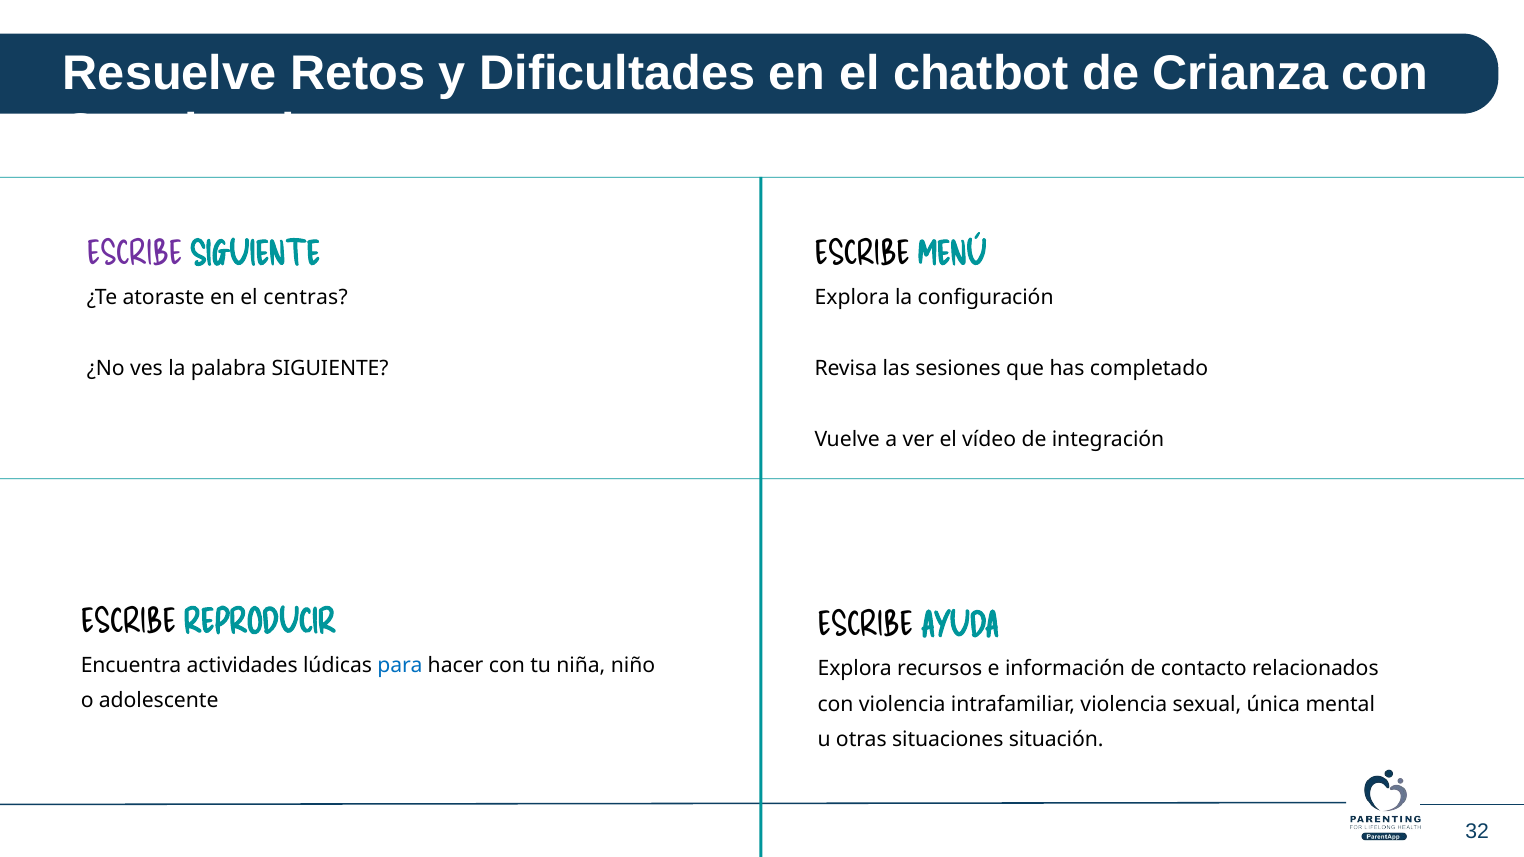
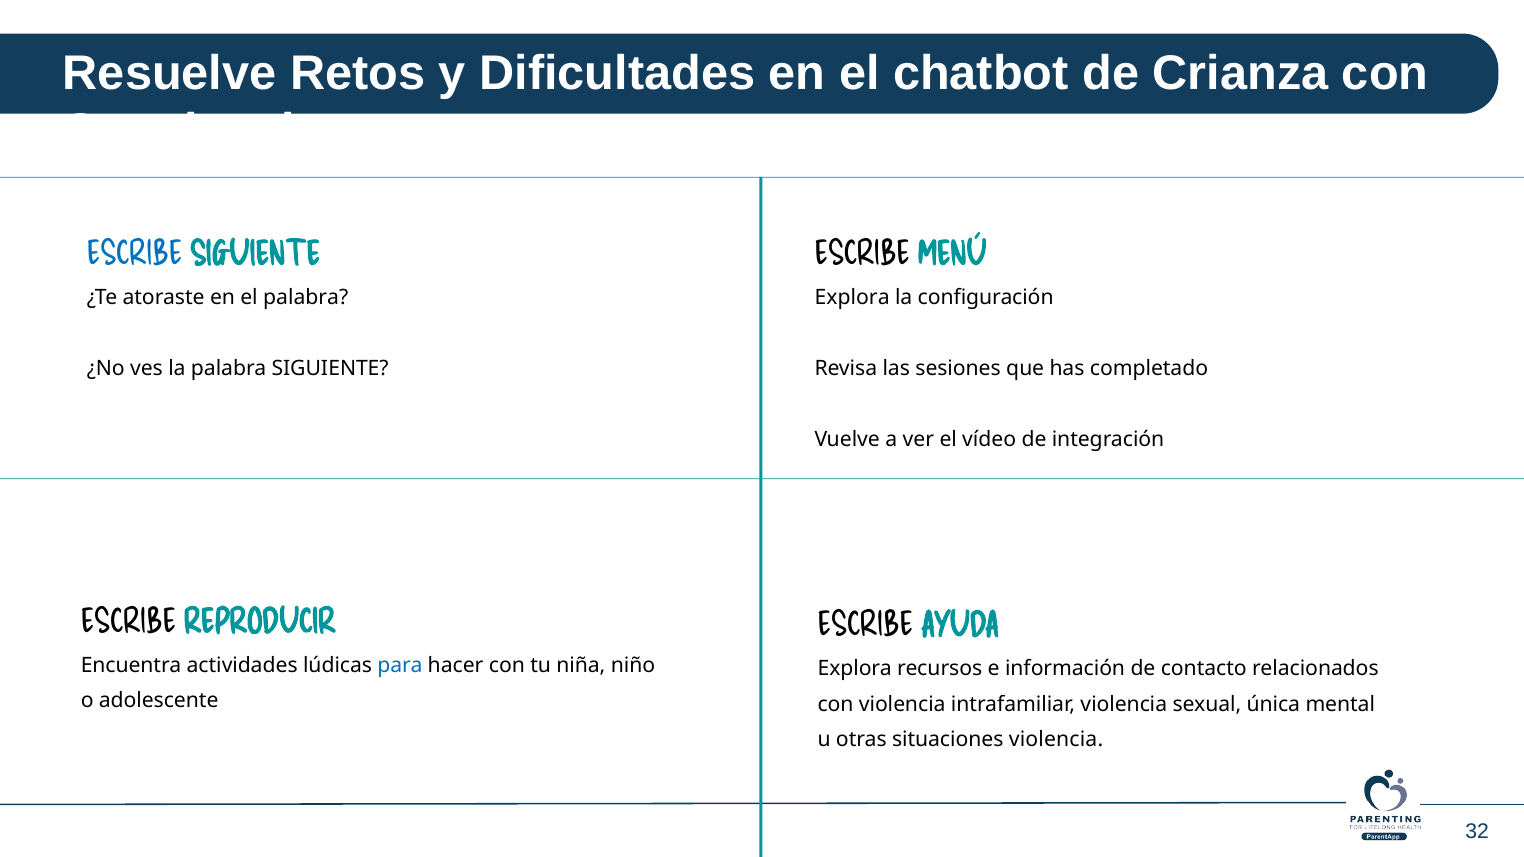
ESCRIBE colour: purple -> blue (135, 255)
el centras: centras -> palabra (306, 298)
situaciones situación: situación -> violencia (1056, 740)
